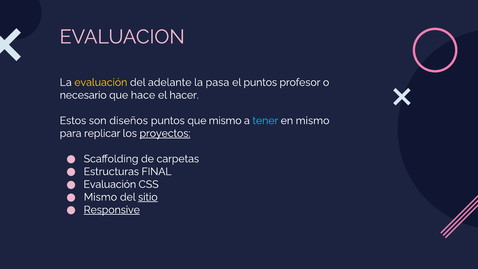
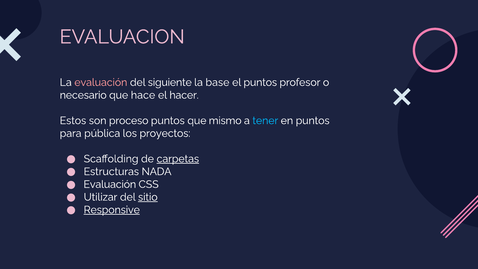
evaluación colour: yellow -> pink (101, 82)
adelante: adelante -> siguiente (170, 82)
pasa: pasa -> base (217, 82)
diseños: diseños -> proceso (129, 121)
en mismo: mismo -> puntos (313, 121)
replicar: replicar -> pública (102, 133)
proyectos underline: present -> none (165, 133)
carpetas underline: none -> present (178, 159)
FINAL: FINAL -> NADA (157, 172)
Mismo: Mismo -> Utilizar (101, 197)
